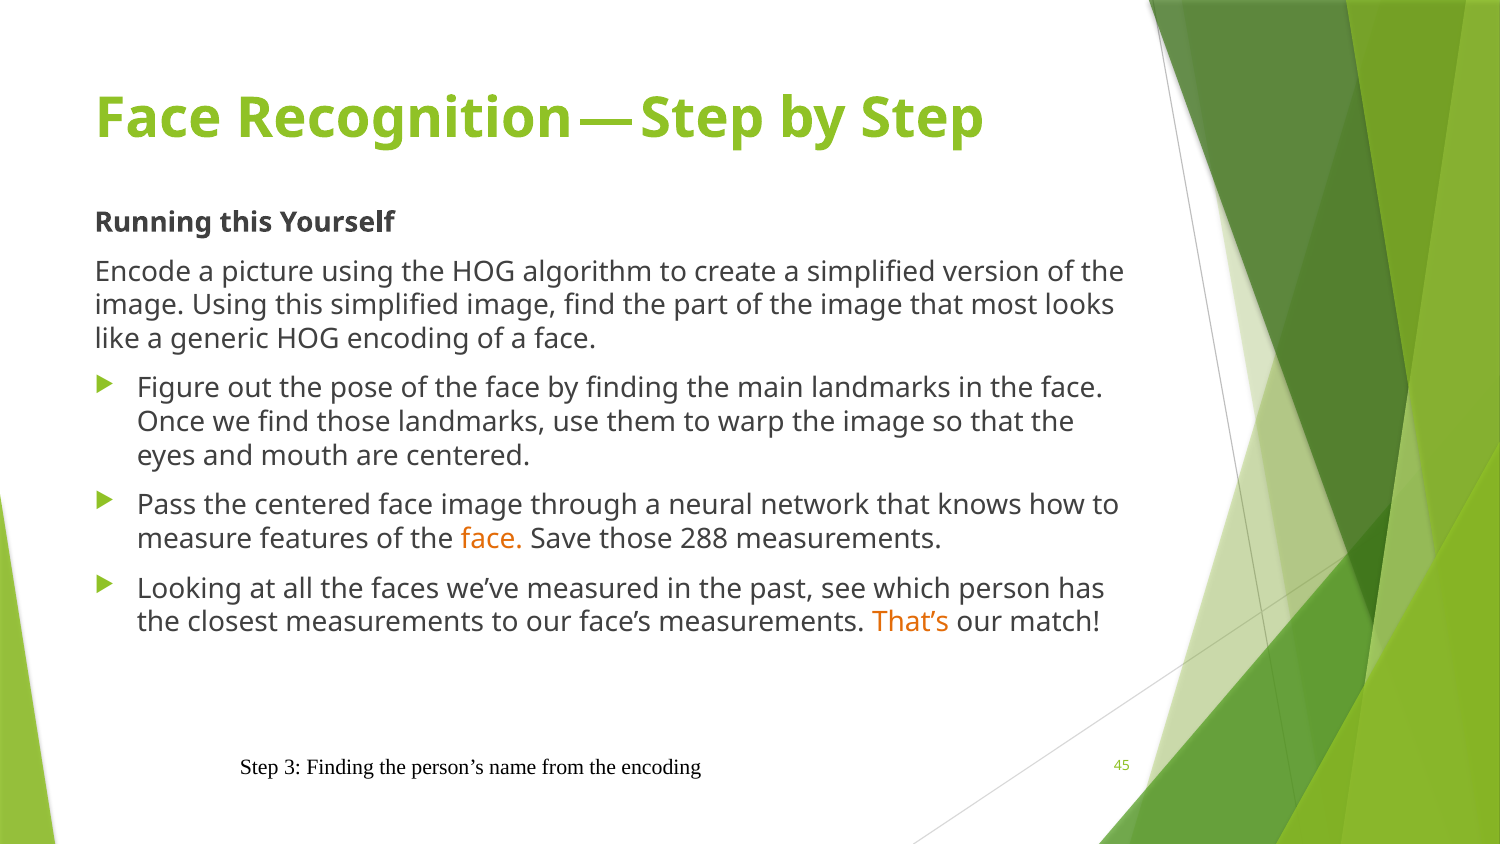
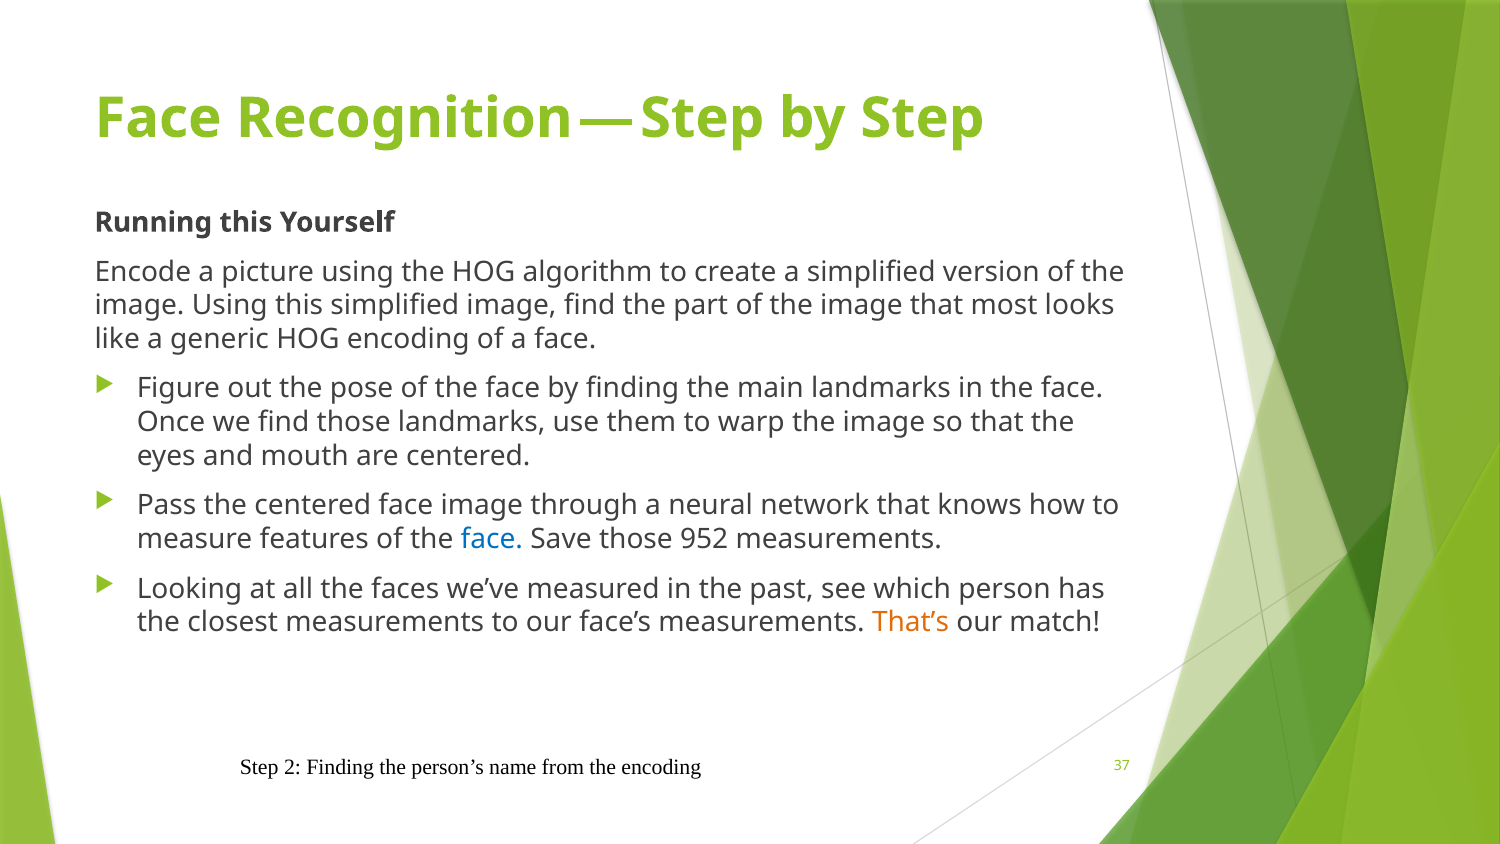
face colour: orange -> blue (492, 539)
288: 288 -> 952 (704, 539)
3: 3 -> 2 (292, 767)
45: 45 -> 37 (1122, 766)
